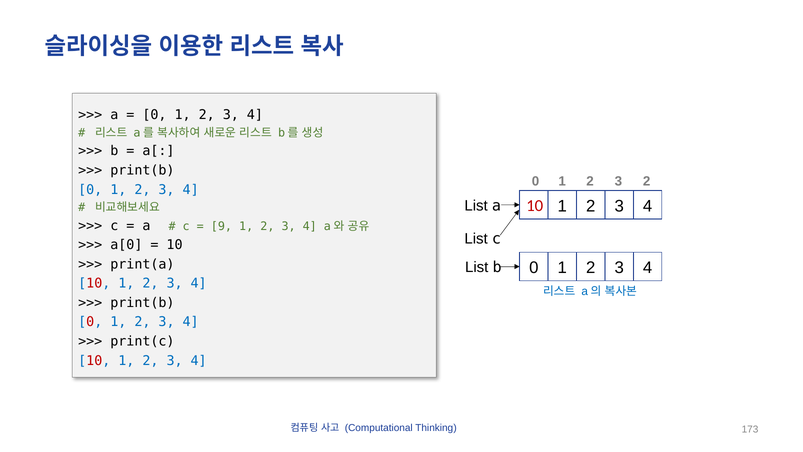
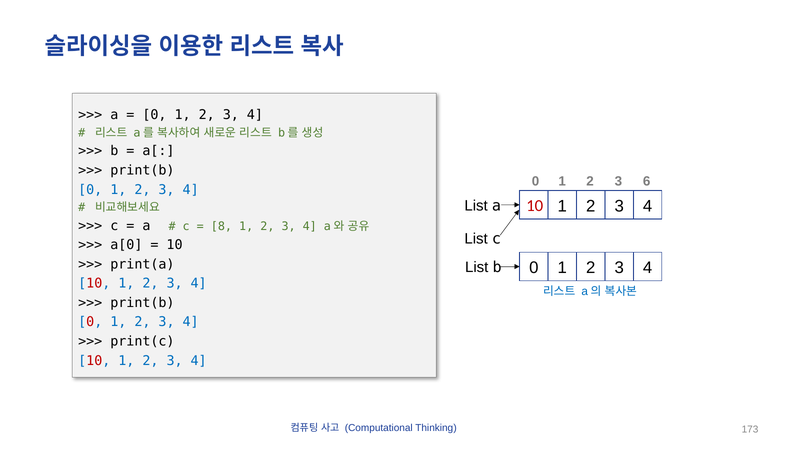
3 2: 2 -> 6 (647, 181)
9: 9 -> 8 (221, 226)
